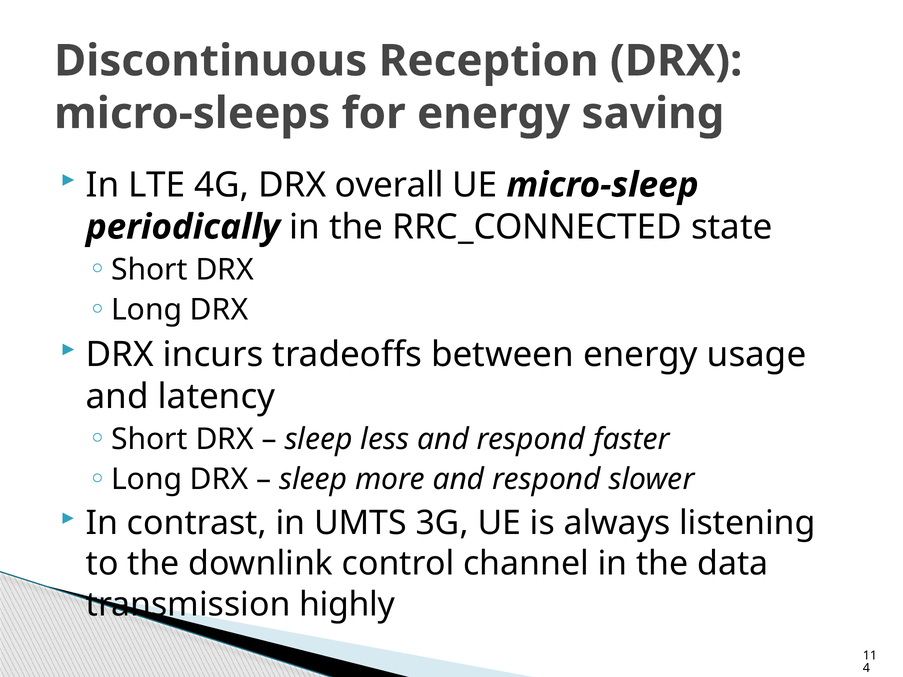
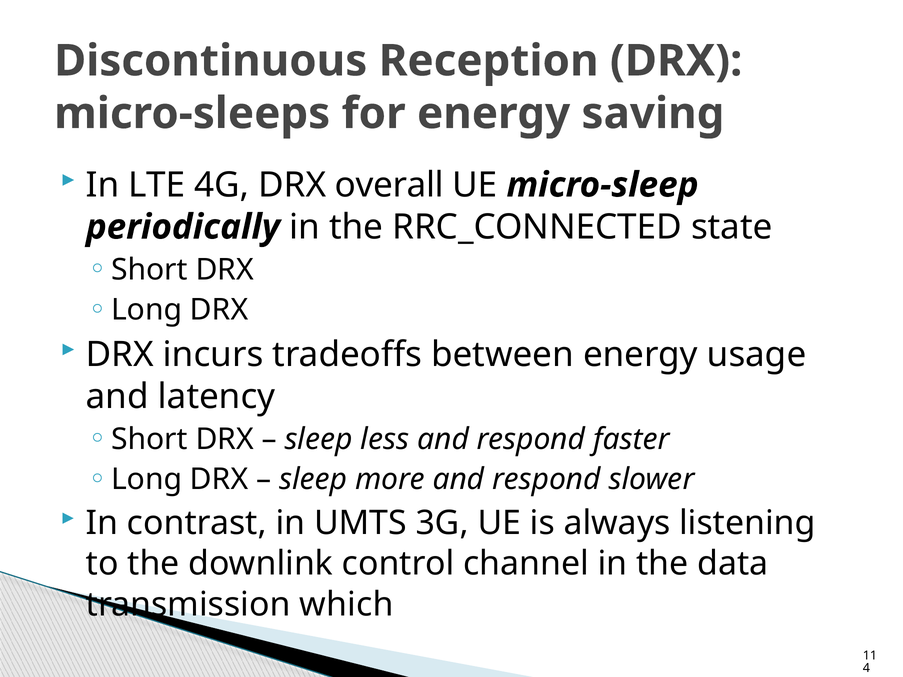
highly: highly -> which (347, 605)
